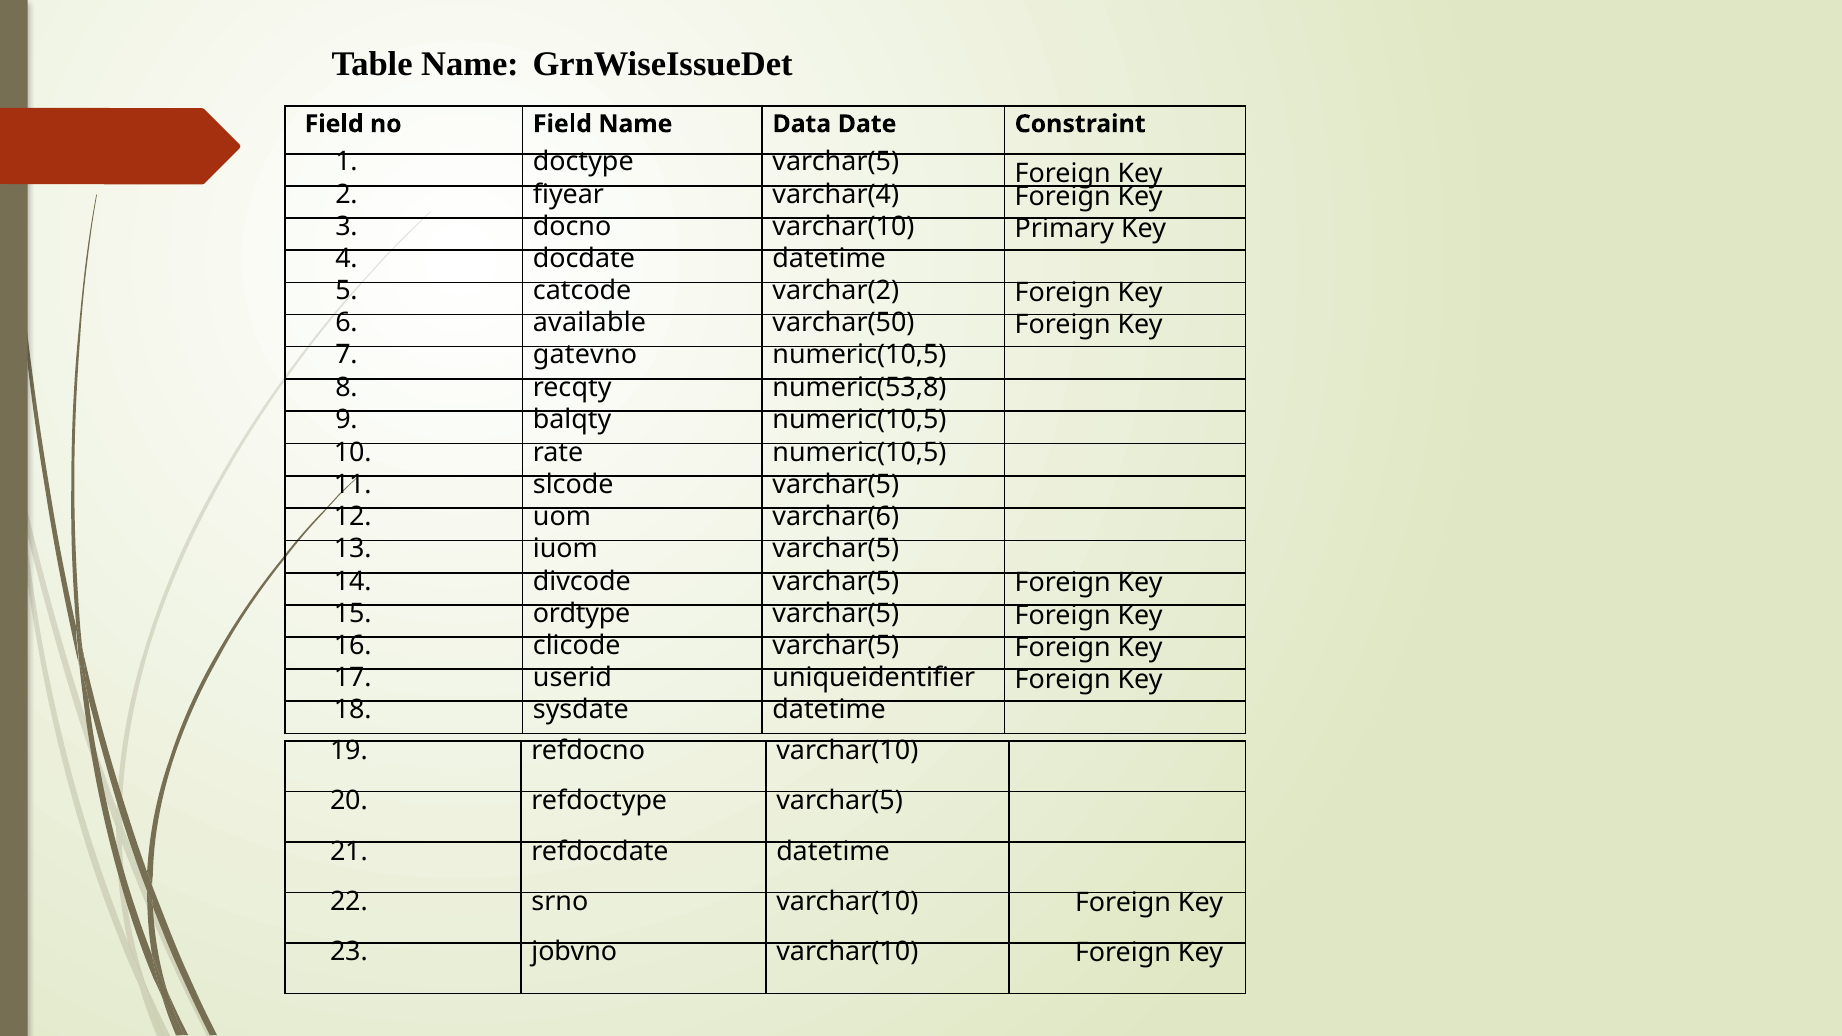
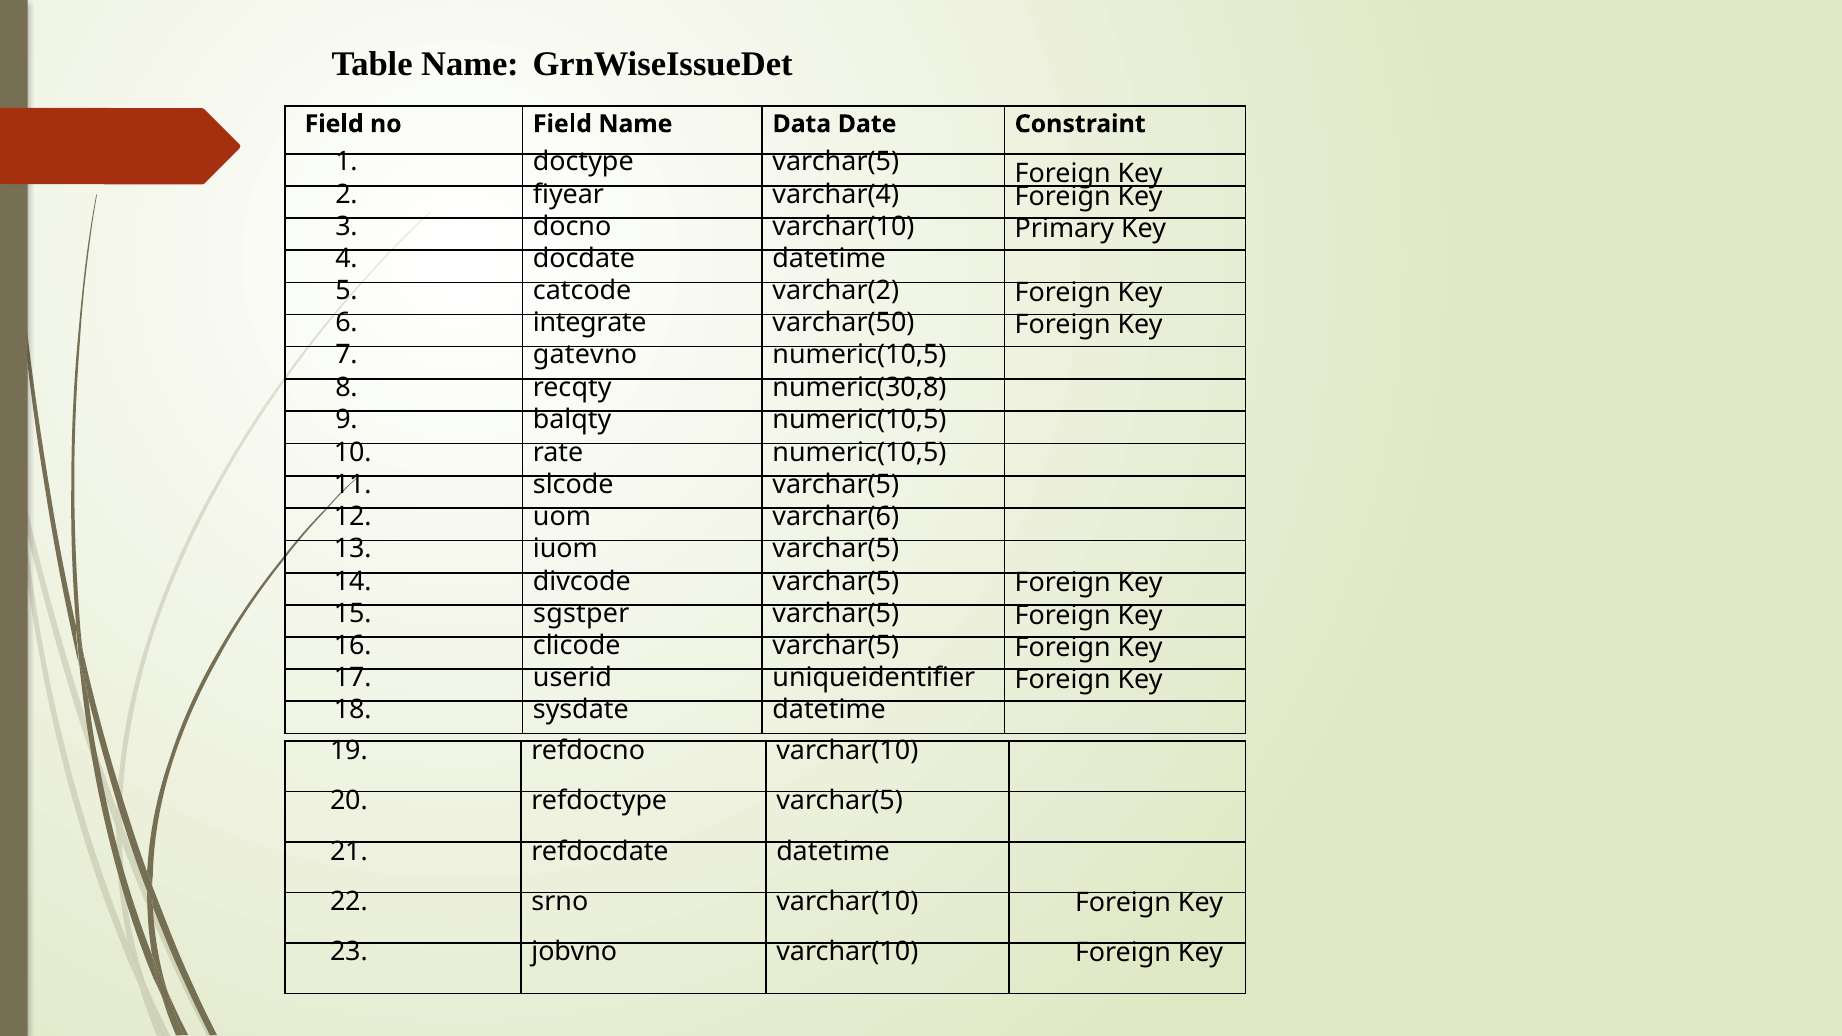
available: available -> integrate (590, 323)
numeric(53,8: numeric(53,8 -> numeric(30,8 (859, 387)
ordtype: ordtype -> sgstper (581, 613)
